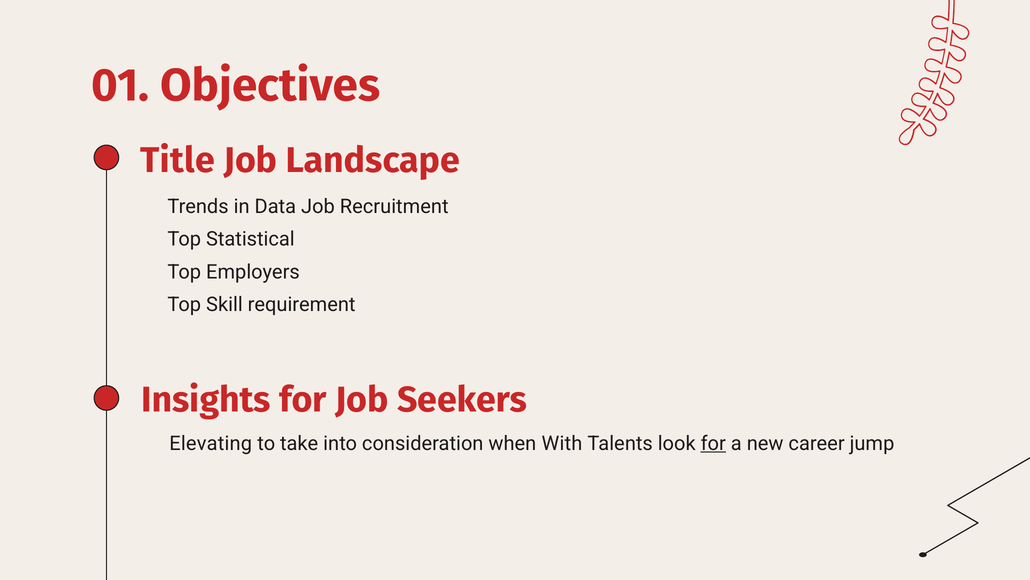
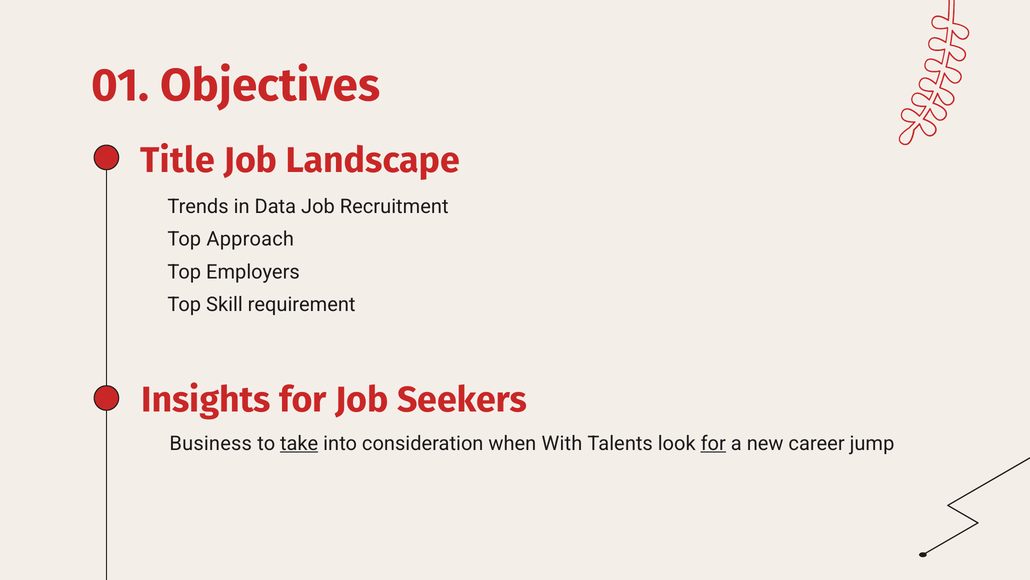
Statistical: Statistical -> Approach (250, 239)
Elevating: Elevating -> Business (211, 443)
take underline: none -> present (299, 443)
